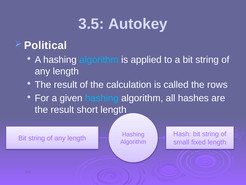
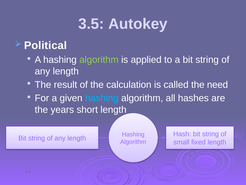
algorithm colour: light blue -> light green (99, 60)
rows: rows -> need (217, 84)
result: result -> years (62, 109)
